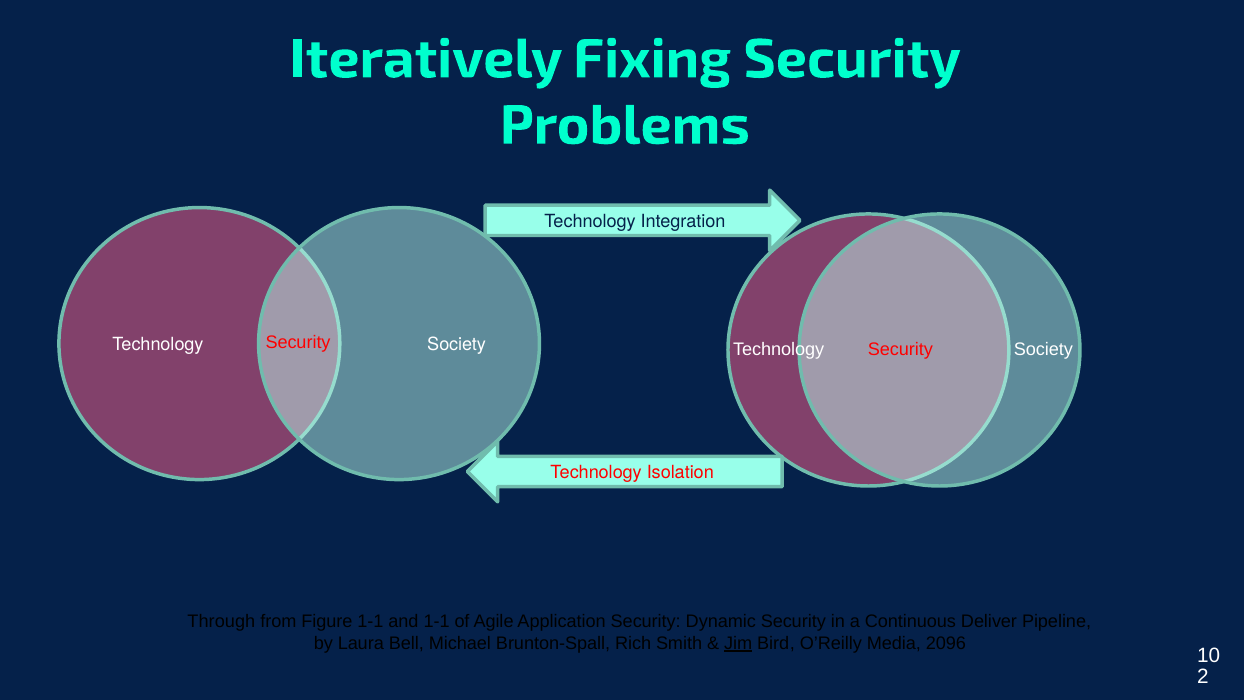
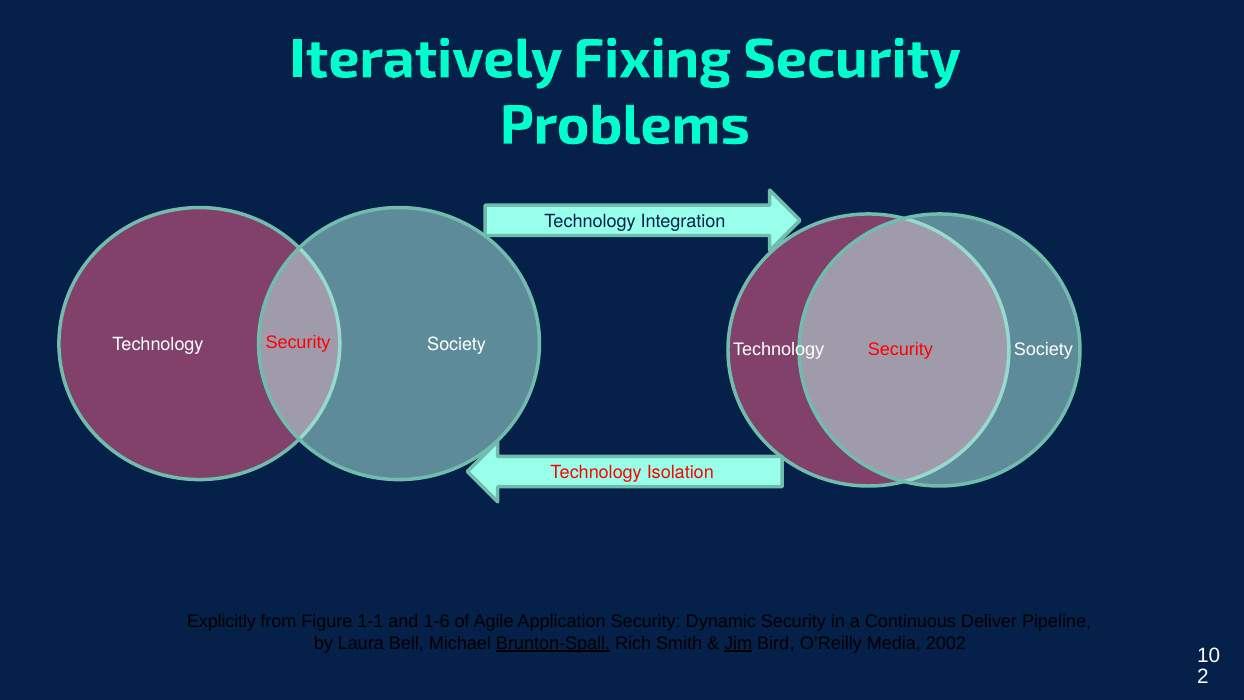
Through: Through -> Explicitly (221, 621)
and 1-1: 1-1 -> 1-6 (437, 621)
Brunton-Spall underline: none -> present (553, 643)
2096: 2096 -> 2002 (946, 643)
